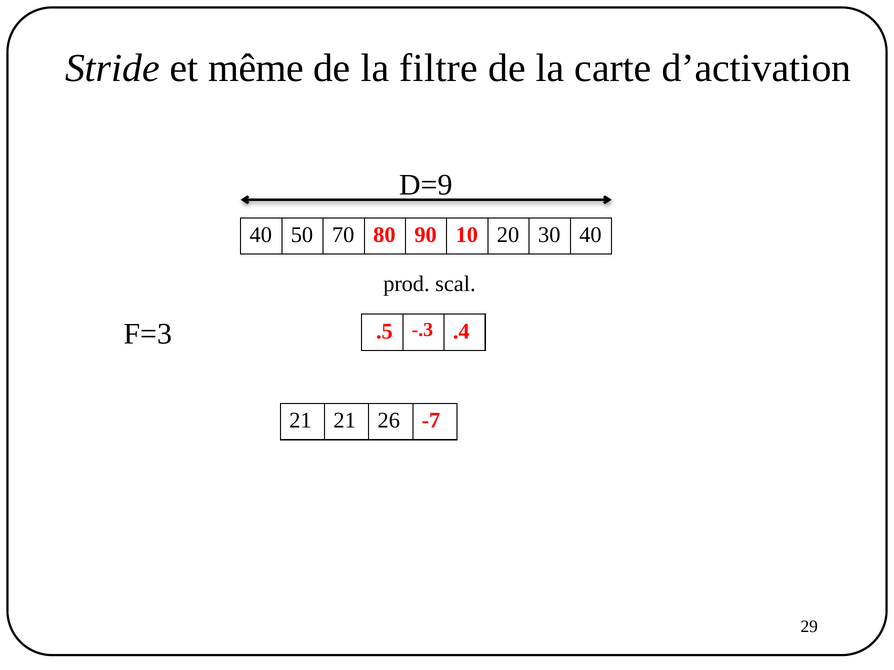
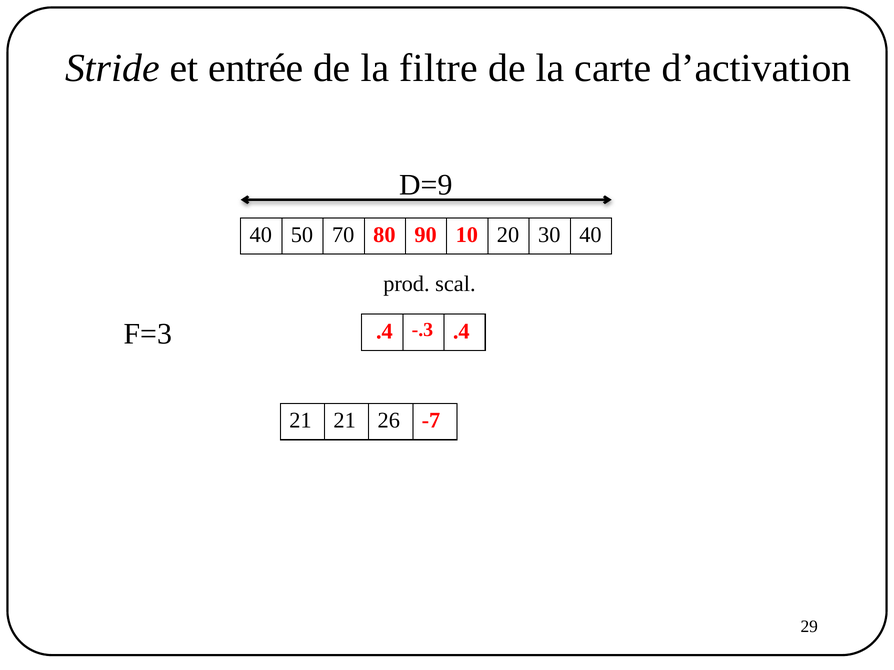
même: même -> entrée (256, 68)
F=3 .5: .5 -> .4 (384, 332)
